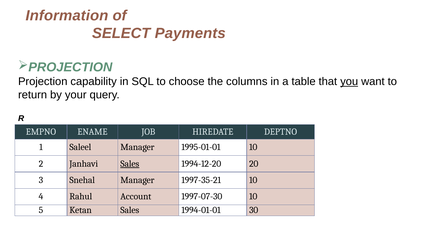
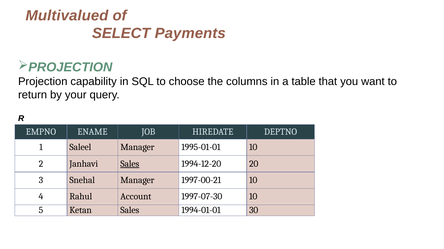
Information: Information -> Multivalued (67, 16)
you underline: present -> none (349, 82)
1997-35-21: 1997-35-21 -> 1997-00-21 (201, 181)
